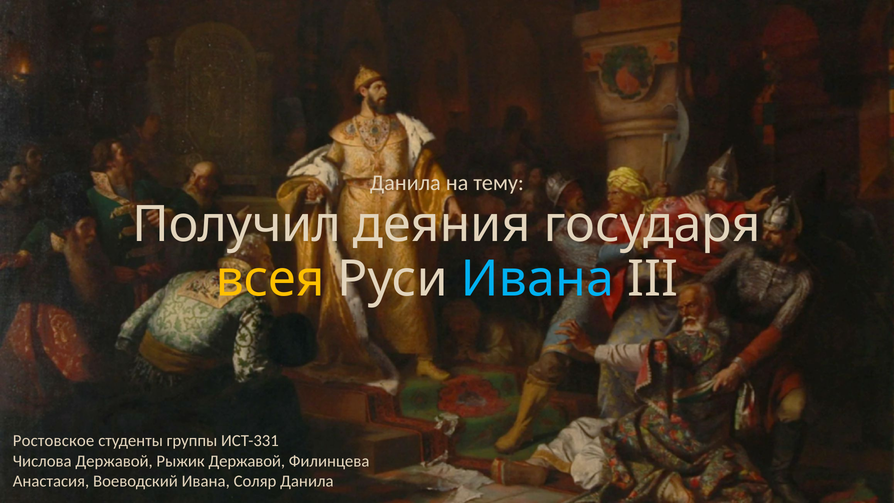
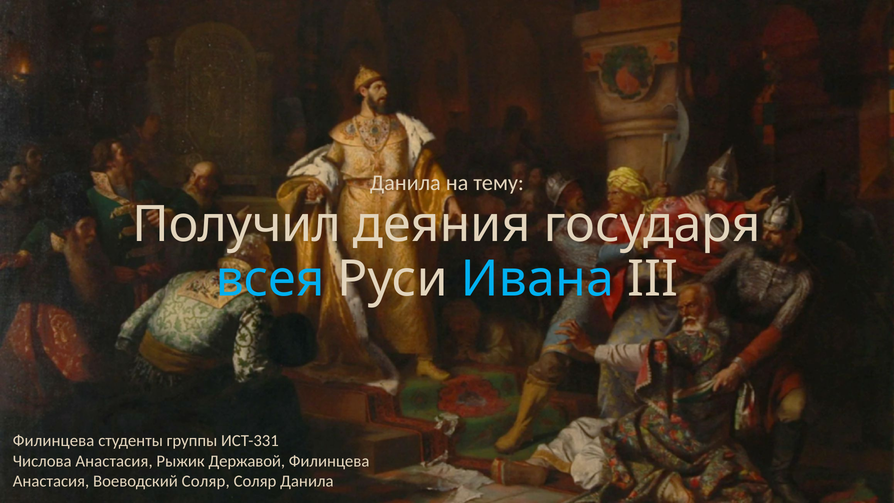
всея colour: yellow -> light blue (270, 279)
Ростовское: Ростовское -> Филинцева (54, 441)
Числова Державой: Державой -> Анастасия (114, 461)
Воеводский Ивана: Ивана -> Соляр (206, 481)
